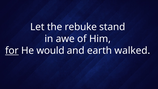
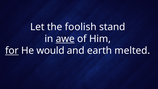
rebuke: rebuke -> foolish (81, 27)
awe underline: none -> present (65, 39)
walked: walked -> melted (132, 51)
